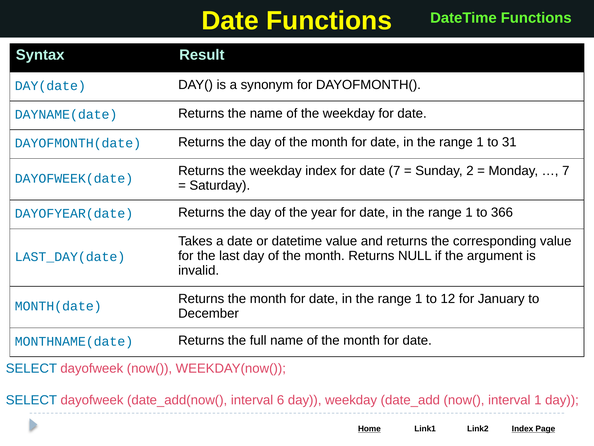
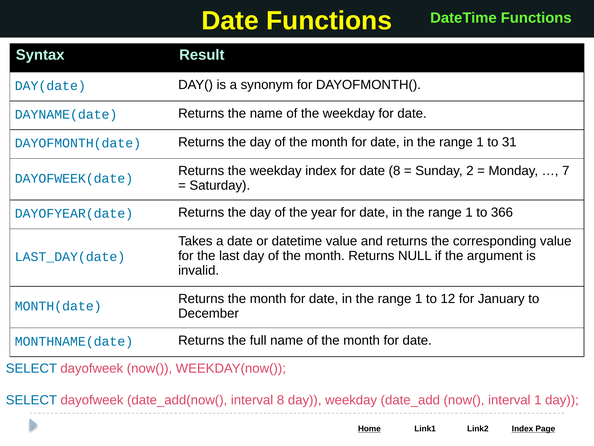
date 7: 7 -> 8 (395, 171)
interval 6: 6 -> 8 (281, 400)
